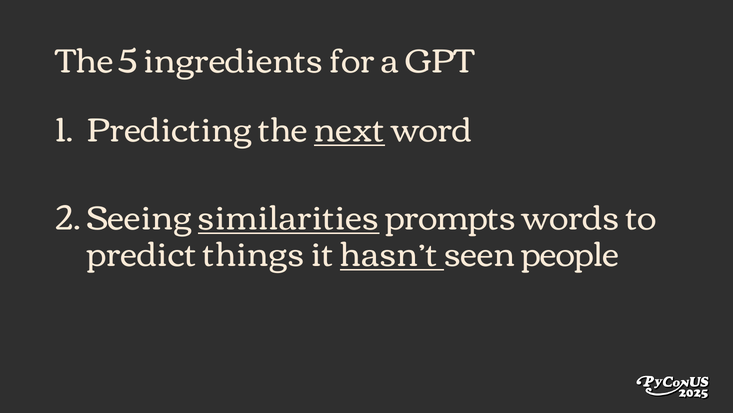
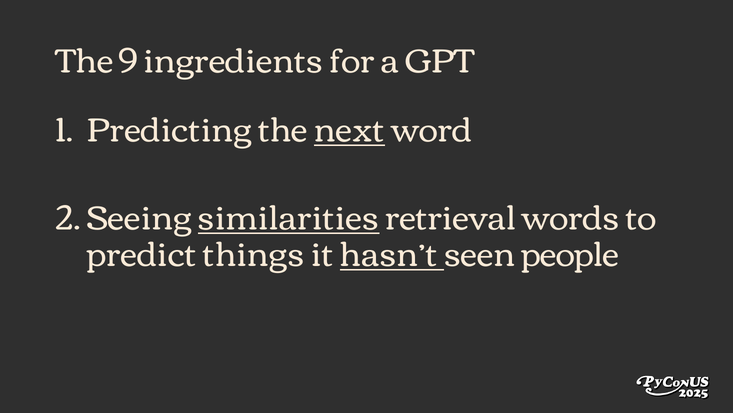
5: 5 -> 9 (128, 62)
prompts: prompts -> retrieval (451, 218)
